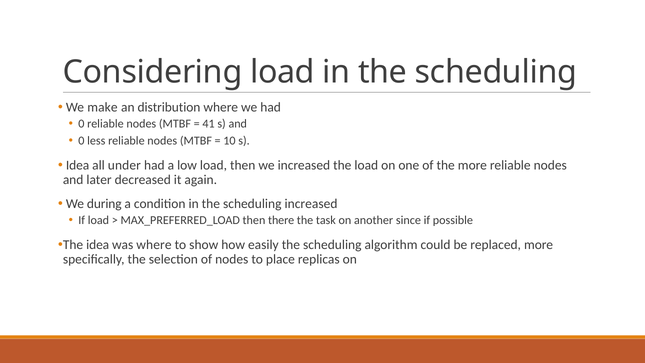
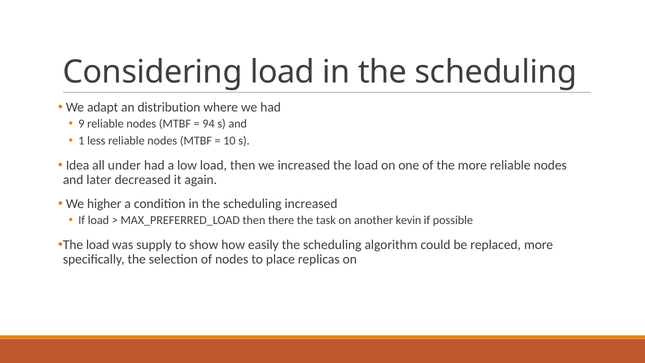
make: make -> adapt (103, 107)
0: 0 -> 9 (81, 124)
41: 41 -> 94 (209, 124)
0: 0 -> 1 (81, 141)
during: during -> higher (104, 204)
since: since -> kevin (408, 220)
idea: idea -> load (98, 245)
was where: where -> supply (154, 245)
